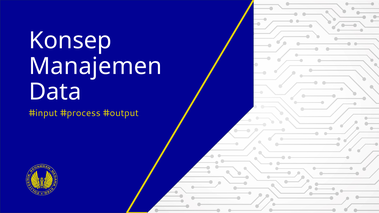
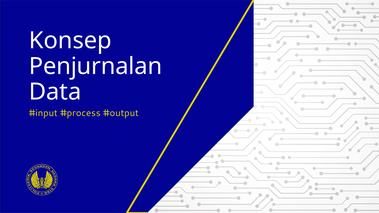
Manajemen: Manajemen -> Penjurnalan (96, 66)
